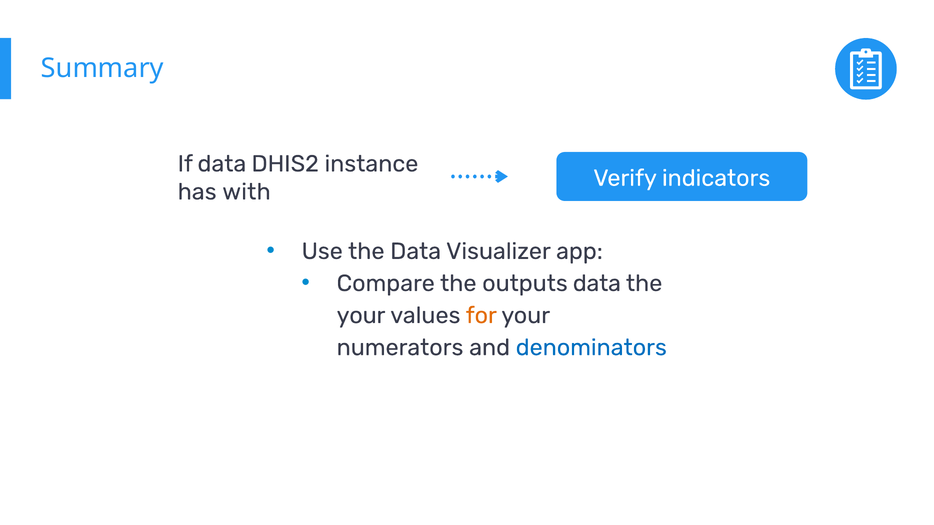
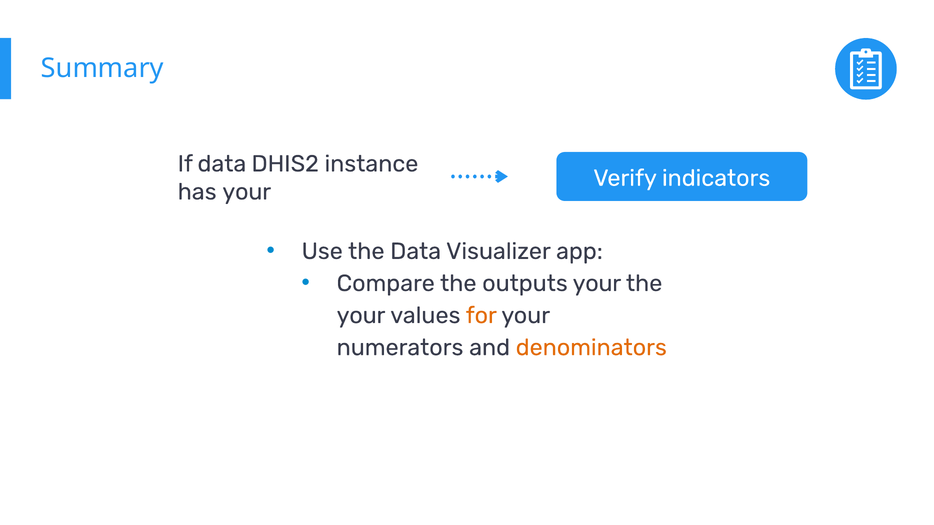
has with: with -> your (247, 192)
outputs data: data -> your (597, 284)
denominators colour: blue -> orange (591, 348)
